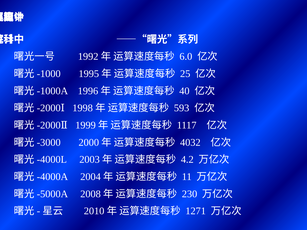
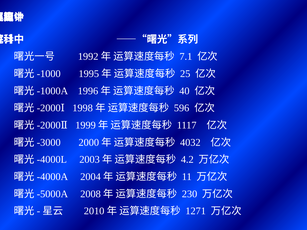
6.0: 6.0 -> 7.1 (186, 57)
593: 593 -> 596 (182, 108)
